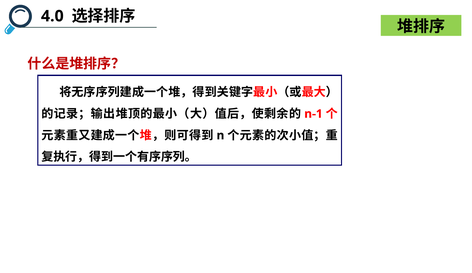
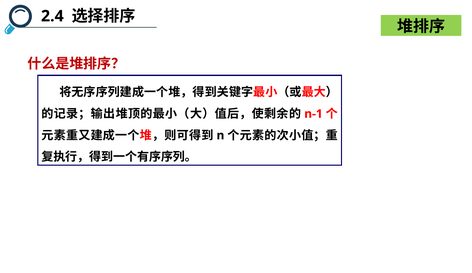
4.0: 4.0 -> 2.4 (52, 16)
